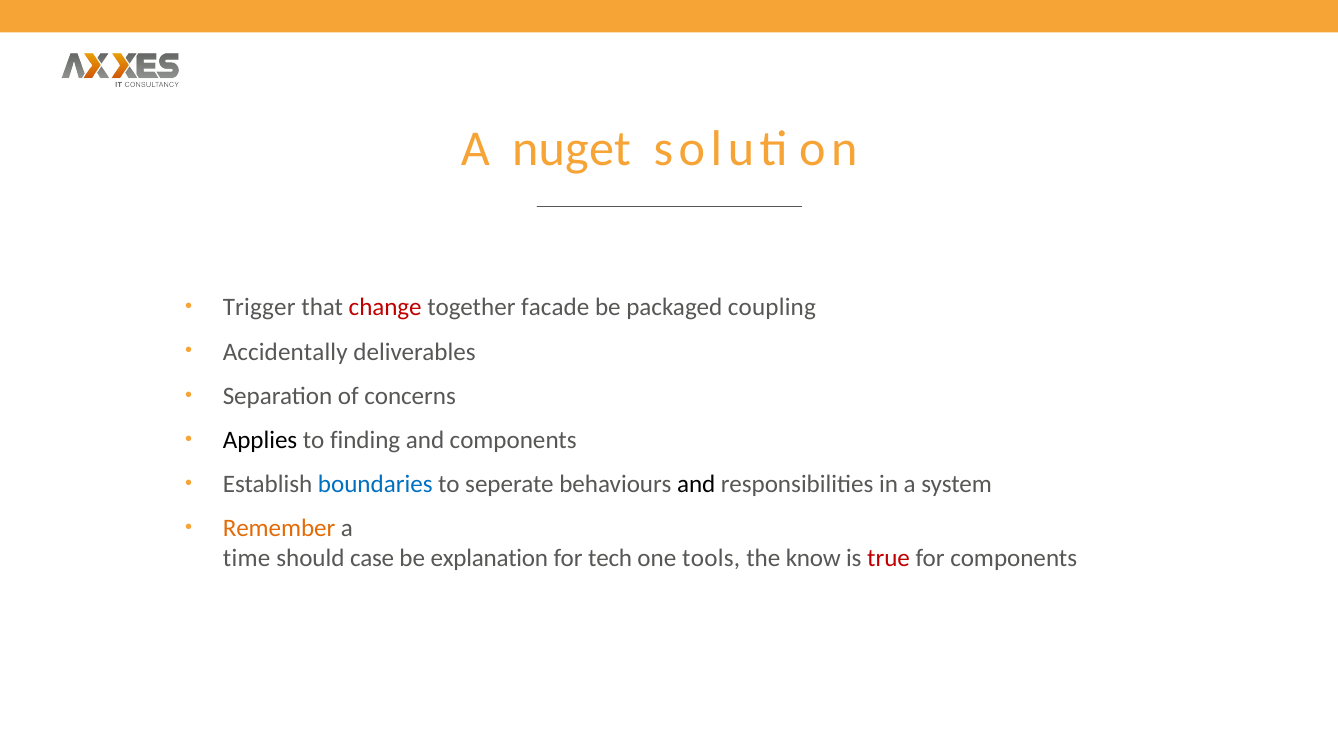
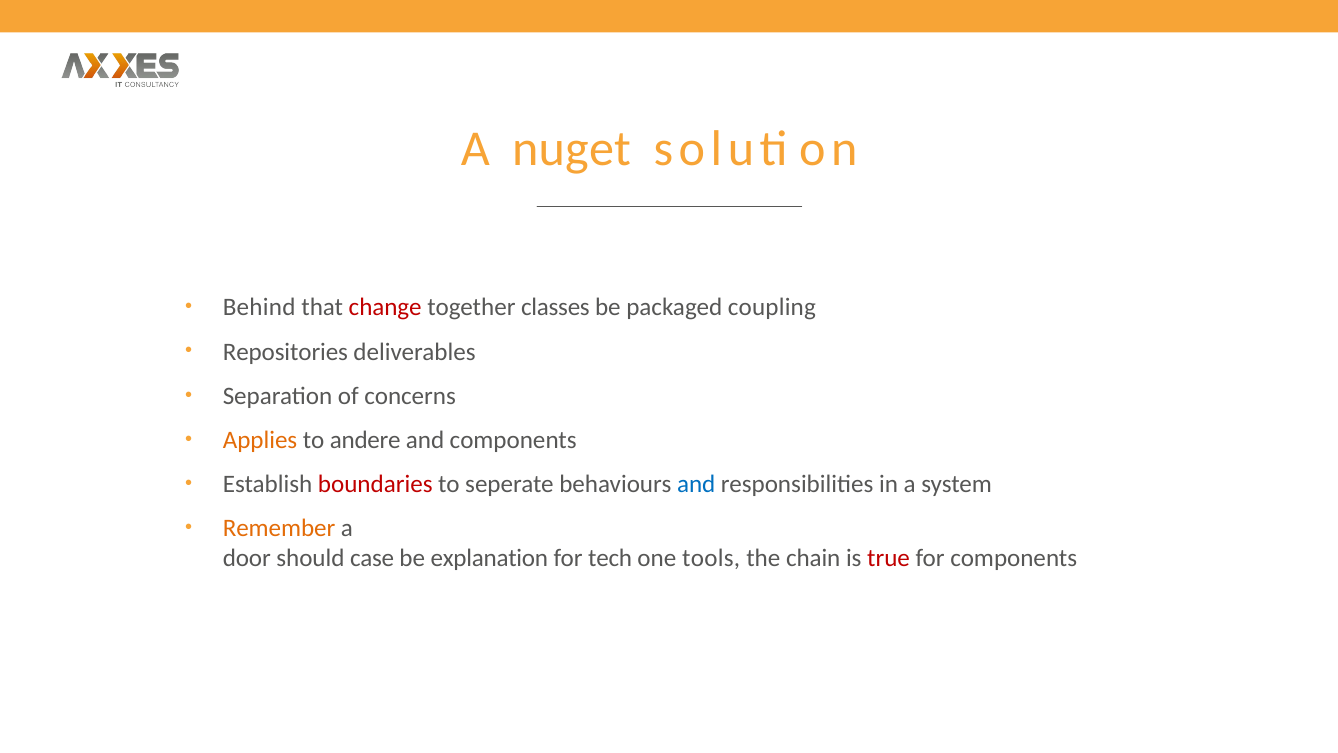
Trigger: Trigger -> Behind (259, 308)
facade: facade -> classes (555, 308)
Accidentally: Accidentally -> Repositories (285, 352)
Applies colour: black -> orange (260, 440)
finding: finding -> andere (365, 440)
boundaries colour: blue -> red (375, 484)
and colour: black -> blue (696, 484)
time: time -> door (247, 558)
know: know -> chain (813, 558)
